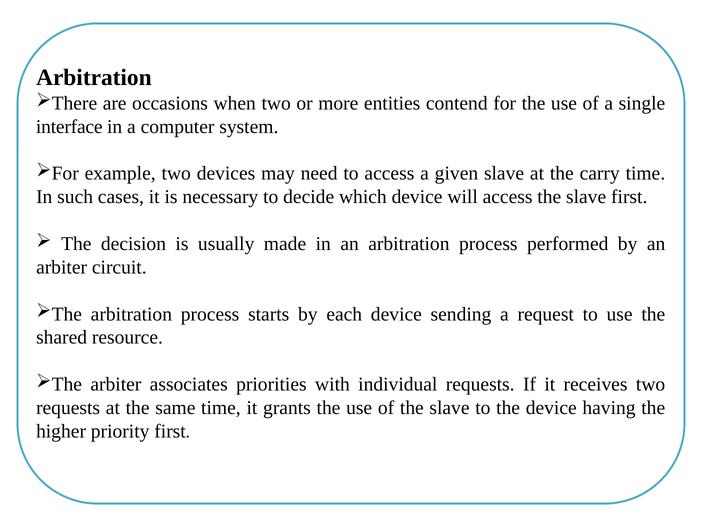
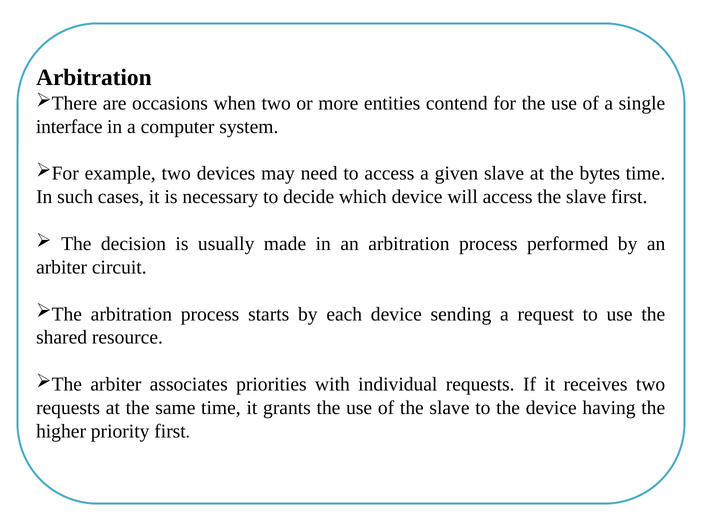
carry: carry -> bytes (600, 173)
